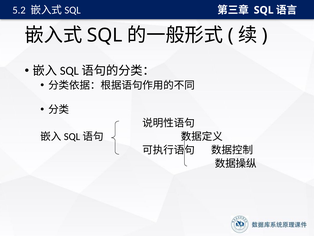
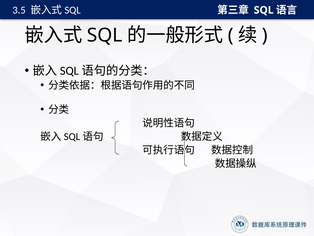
5.2: 5.2 -> 3.5 (19, 10)
